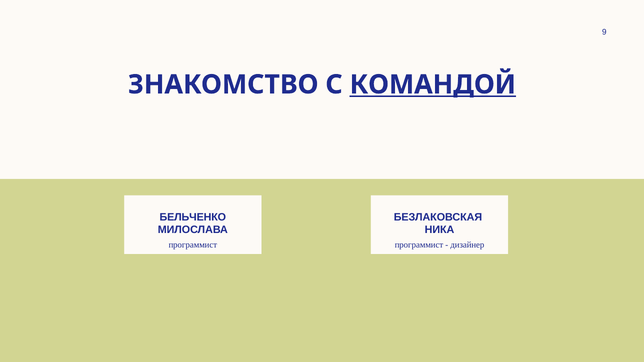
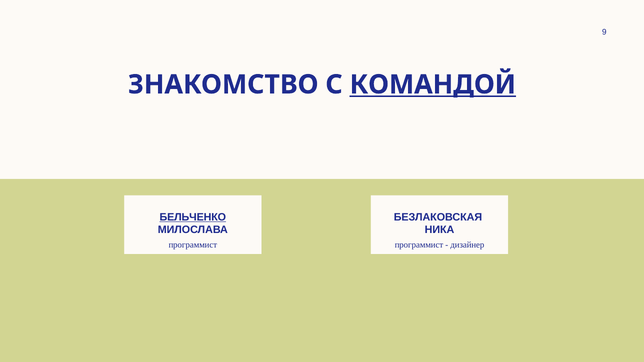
БЕЛЬЧЕНКО underline: none -> present (193, 217)
